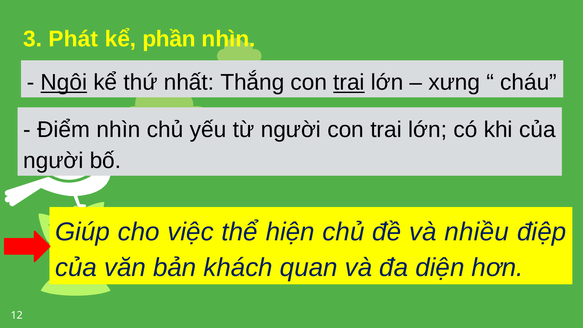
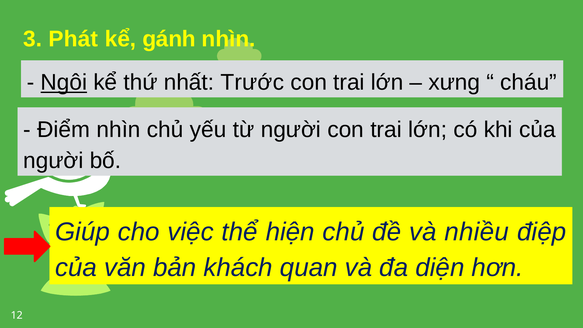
phần: phần -> gánh (169, 39)
Thắng: Thắng -> Trước (252, 82)
trai underline: present -> none (349, 82)
